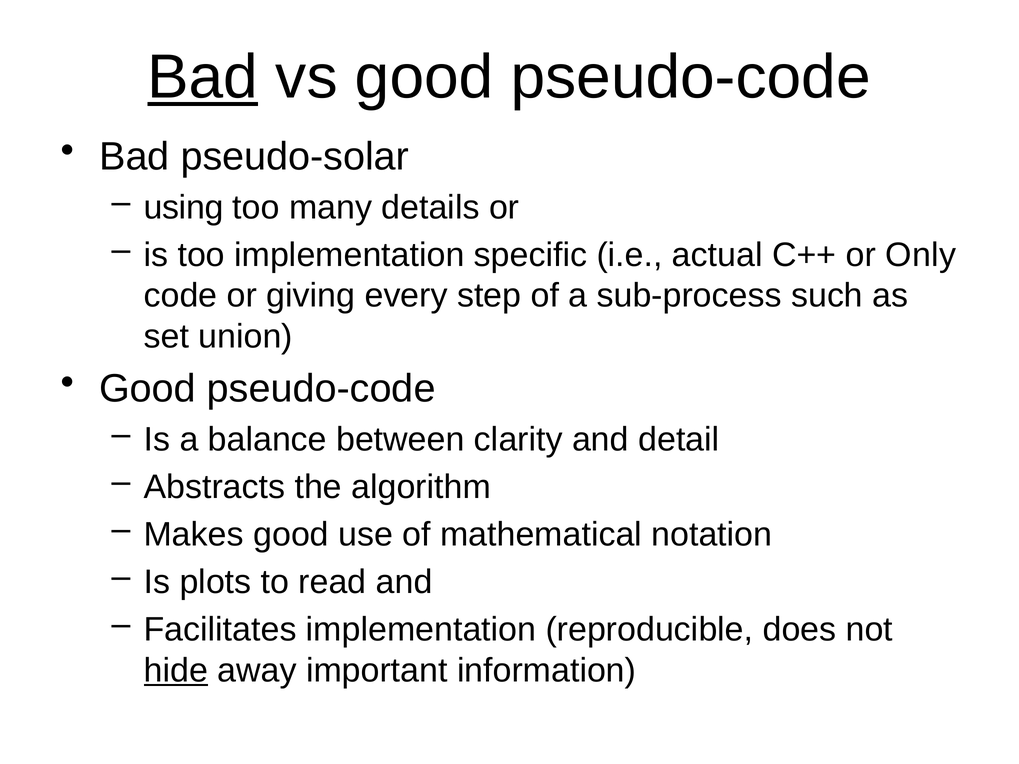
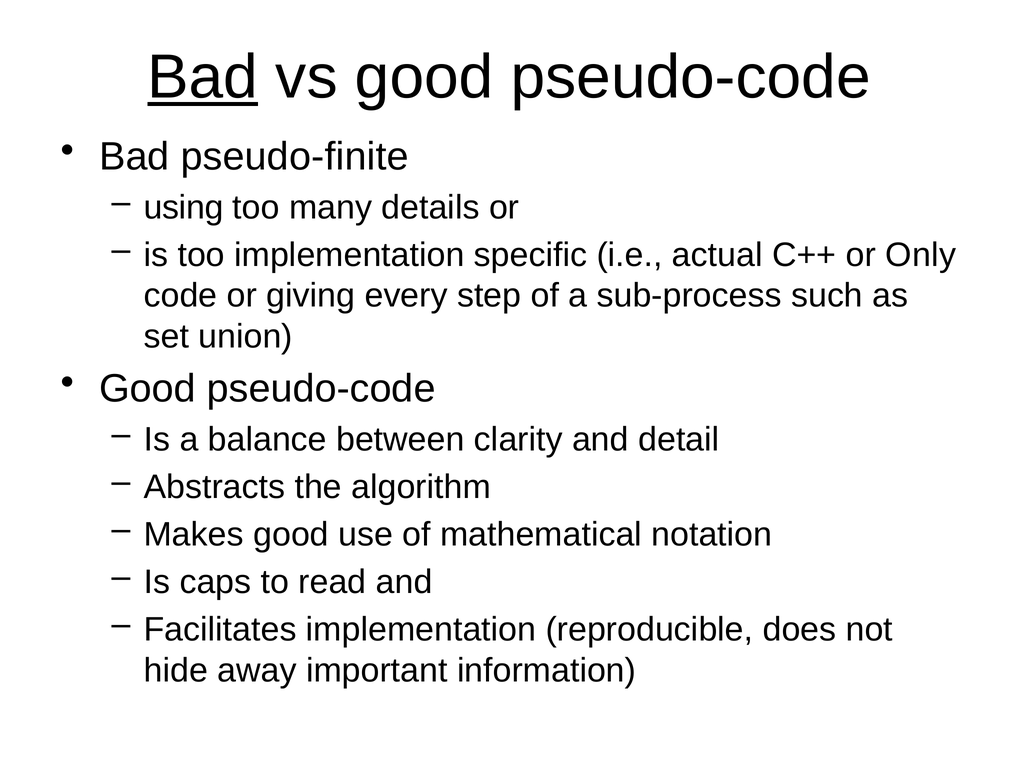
pseudo-solar: pseudo-solar -> pseudo-finite (295, 157)
plots: plots -> caps (215, 582)
hide underline: present -> none (176, 671)
